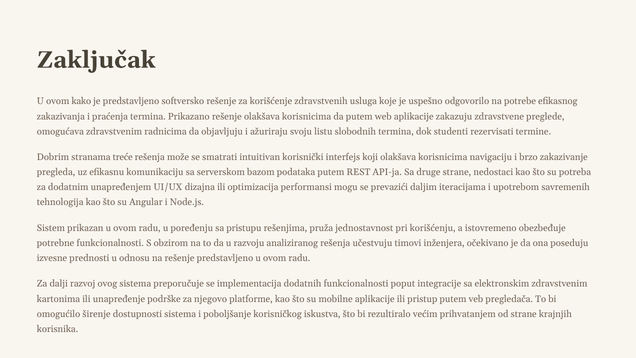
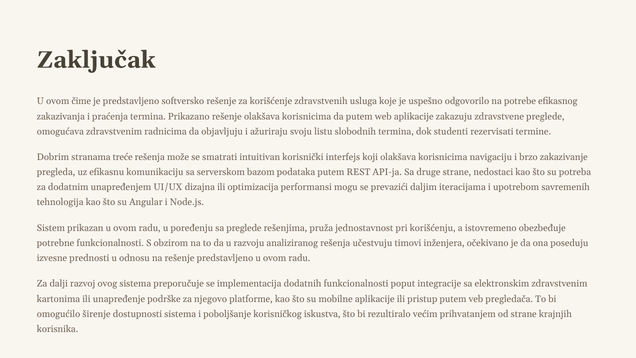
kako: kako -> čime (81, 101)
sa pristupu: pristupu -> preglede (244, 228)
